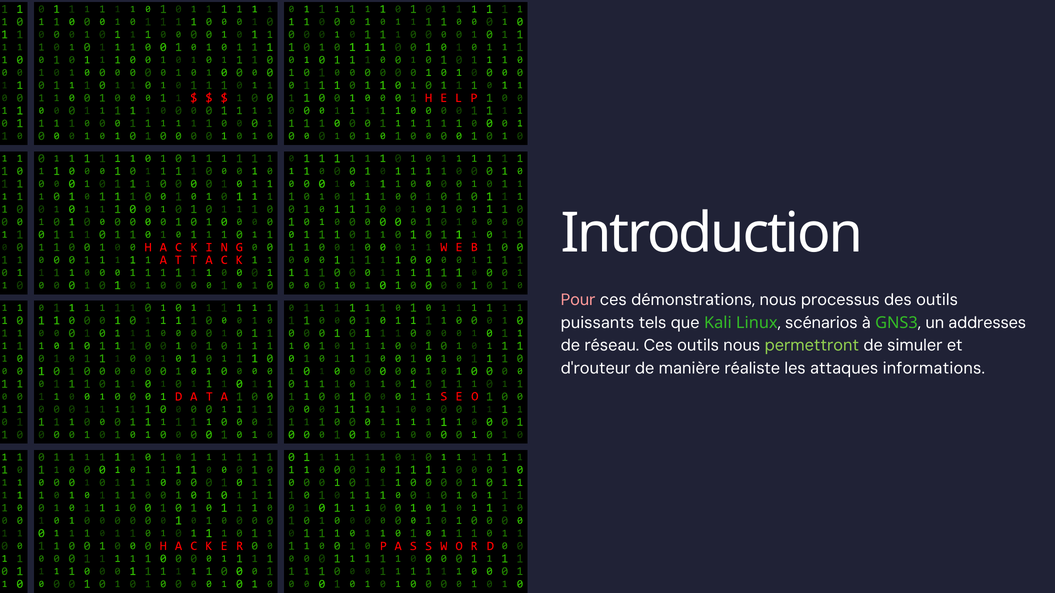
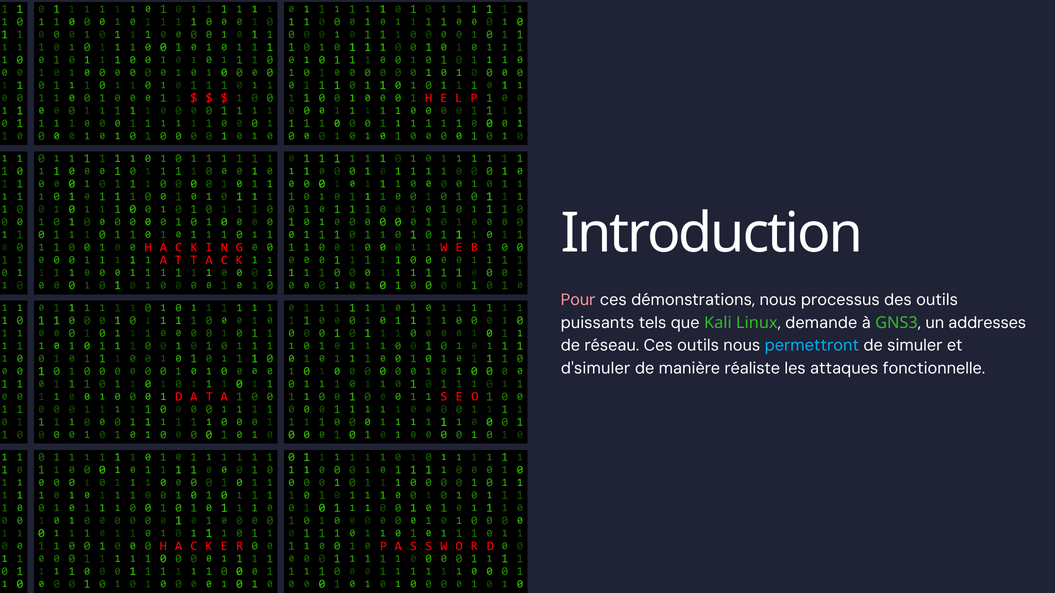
scénarios: scénarios -> demande (821, 323)
permettront colour: light green -> light blue (812, 346)
d'routeur: d'routeur -> d'simuler (596, 369)
informations: informations -> fonctionnelle (934, 369)
